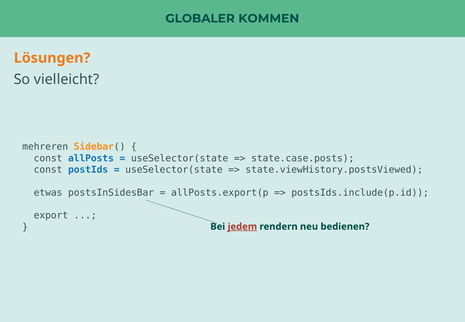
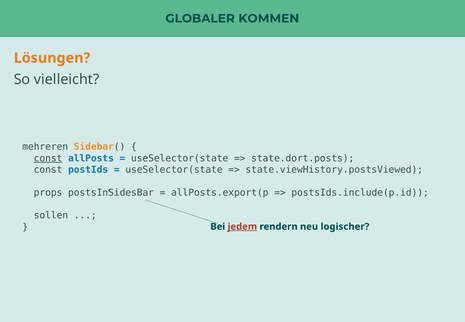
const underline: none -> present (48, 158)
state.case.posts: state.case.posts -> state.dort.posts (303, 158)
etwas: etwas -> props (48, 193)
export: export -> sollen (51, 215)
bedienen: bedienen -> logischer (345, 227)
